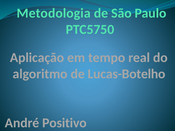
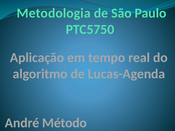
Lucas-Botelho: Lucas-Botelho -> Lucas-Agenda (126, 74)
Positivo: Positivo -> Método (64, 123)
